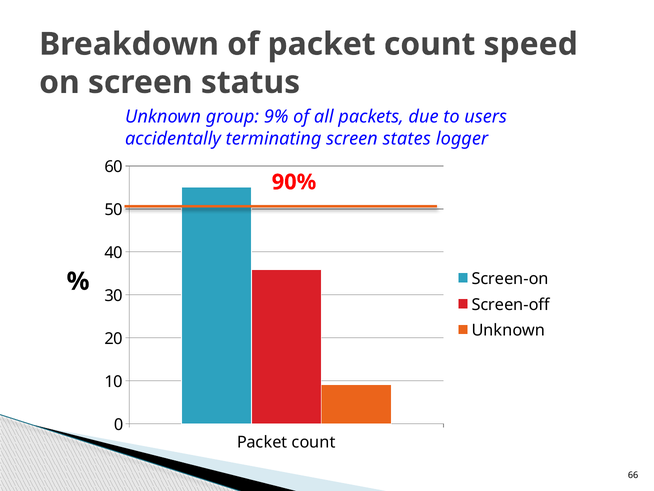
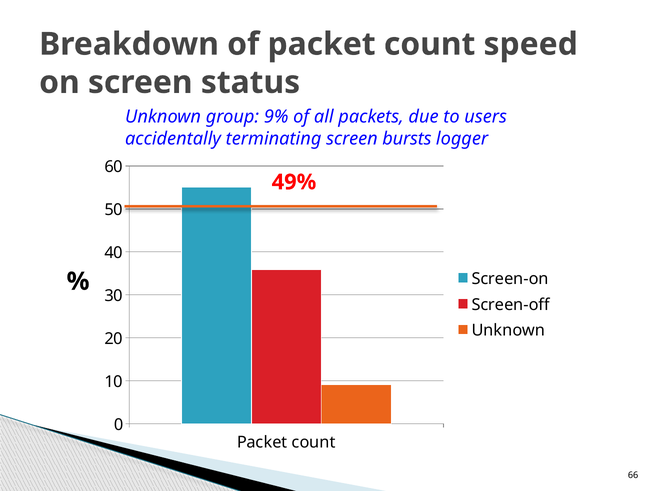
states: states -> bursts (407, 139)
90%: 90% -> 49% (294, 182)
